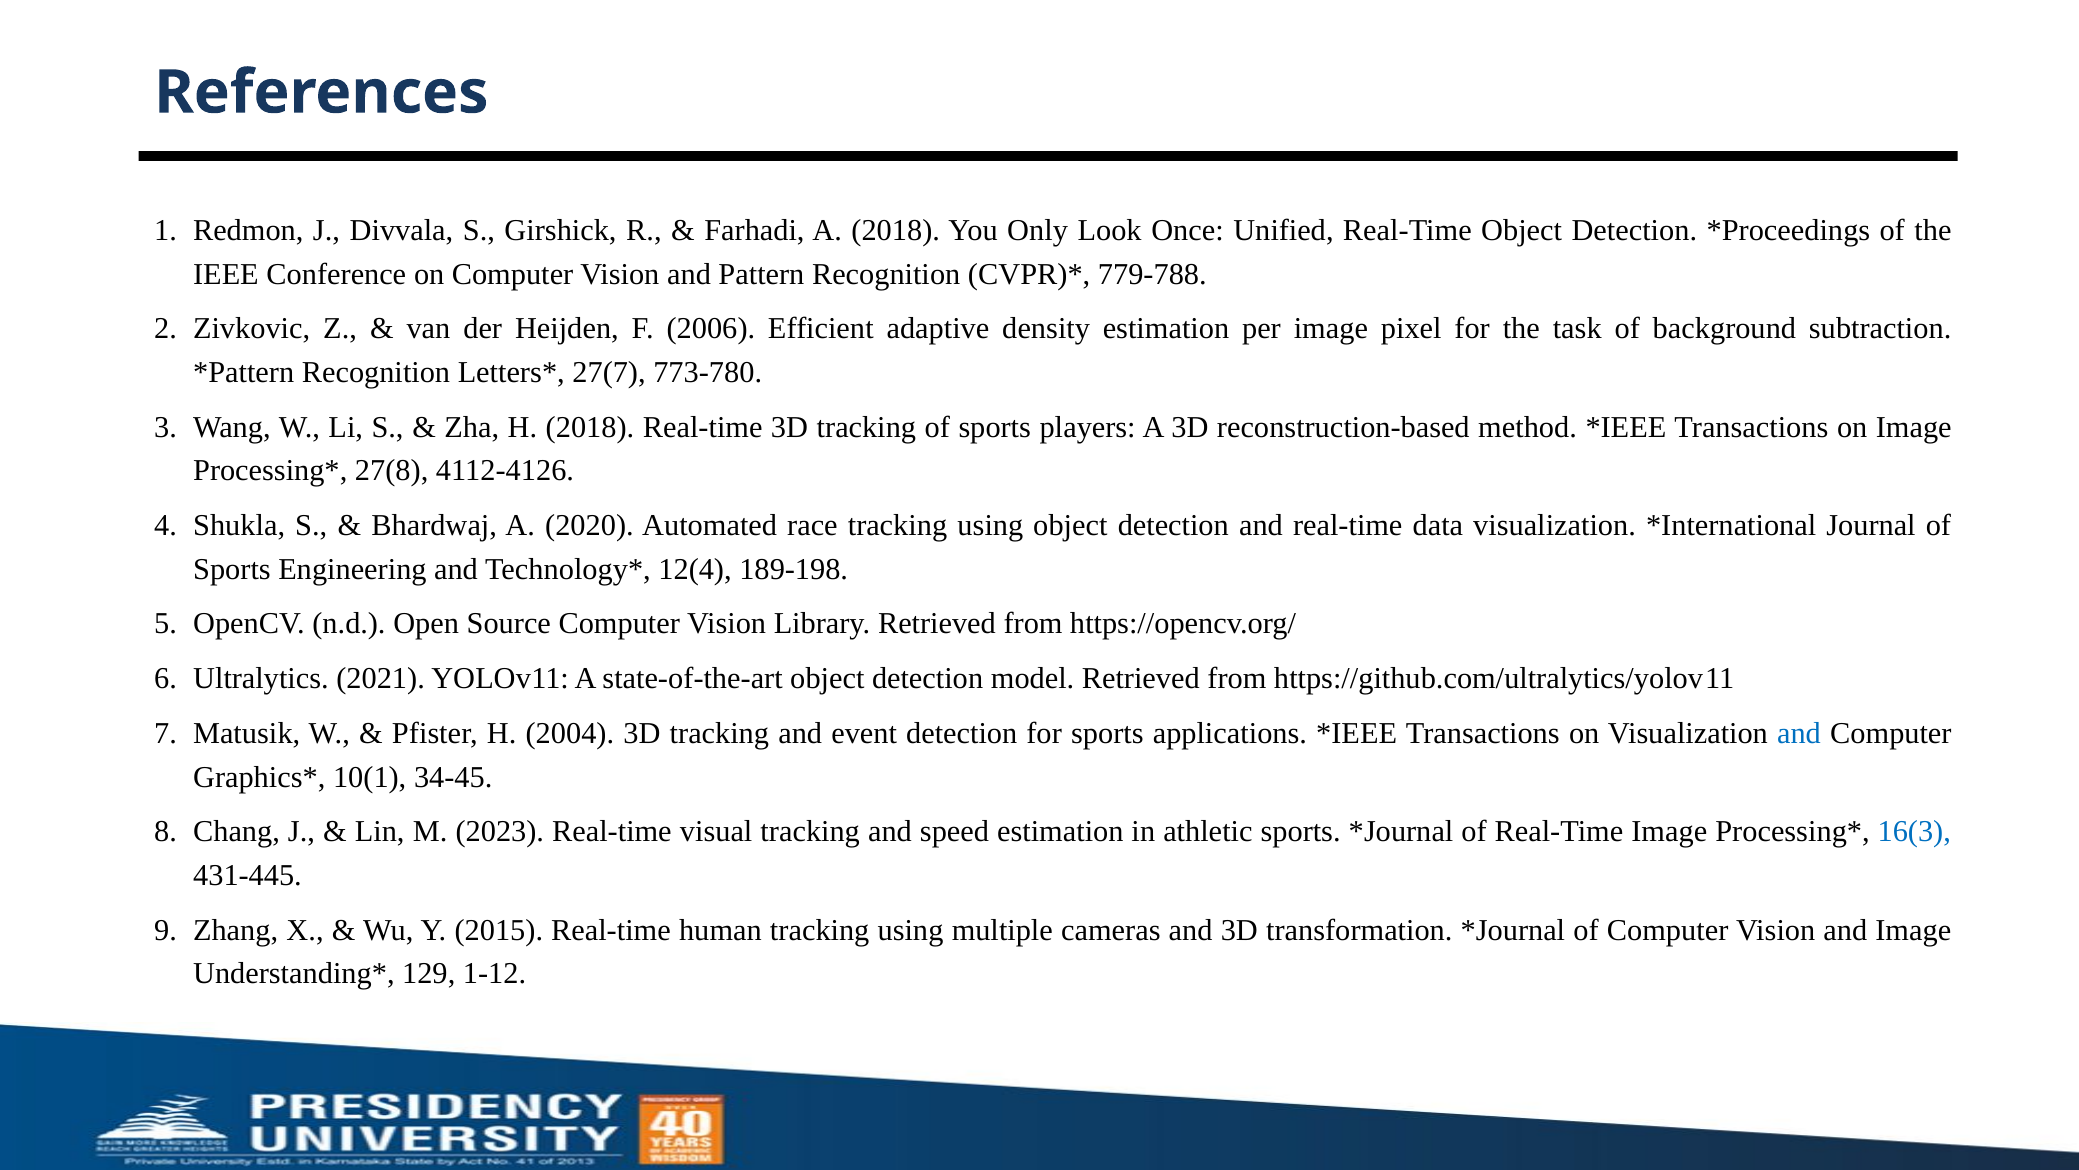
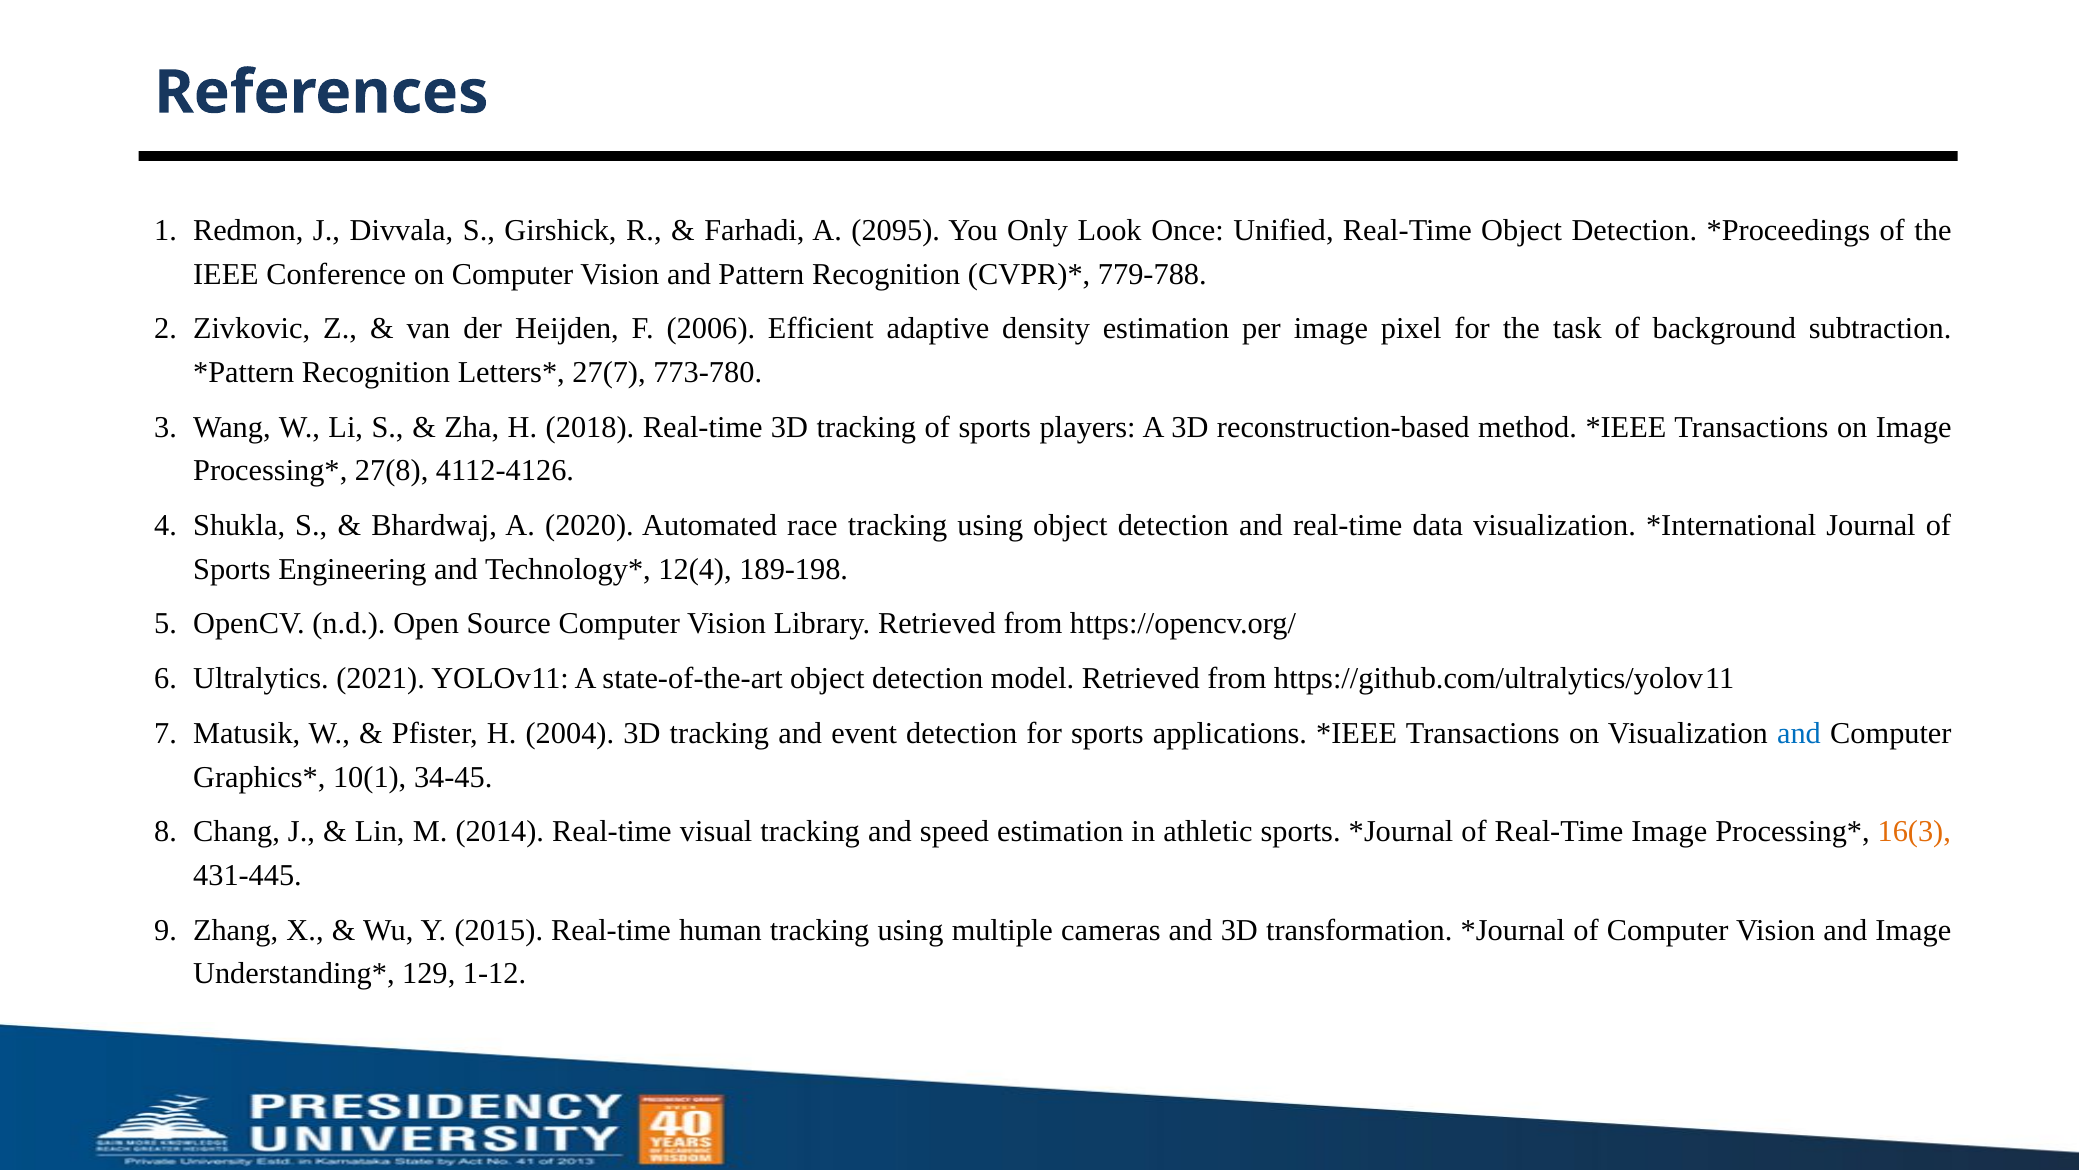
A 2018: 2018 -> 2095 (896, 230)
2023: 2023 -> 2014 (500, 831)
16(3 colour: blue -> orange (1914, 831)
